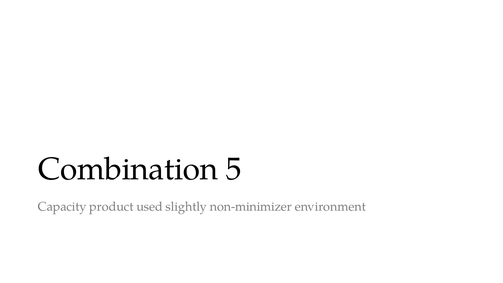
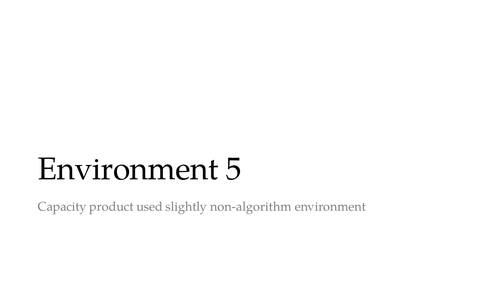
Combination: Combination -> Environment (128, 169)
non-minimizer: non-minimizer -> non-algorithm (251, 207)
